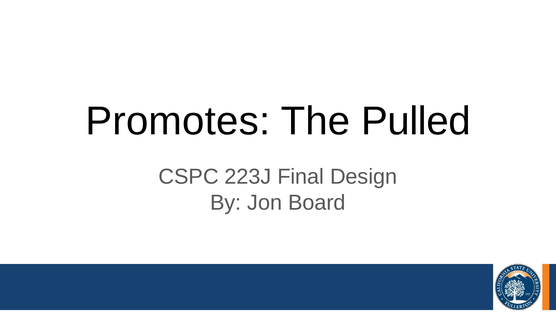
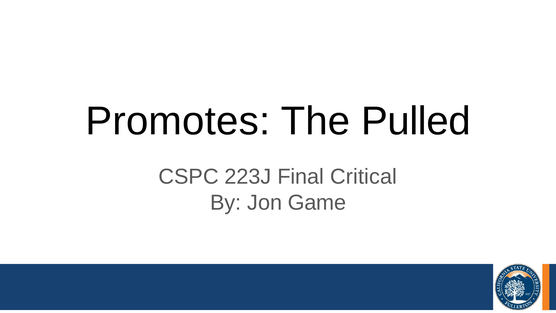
Design: Design -> Critical (364, 176)
Board: Board -> Game (317, 202)
